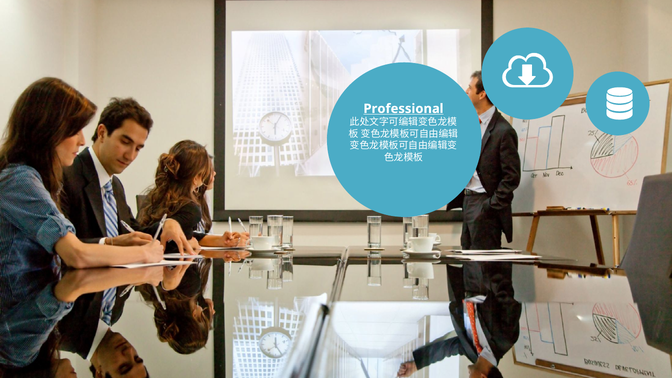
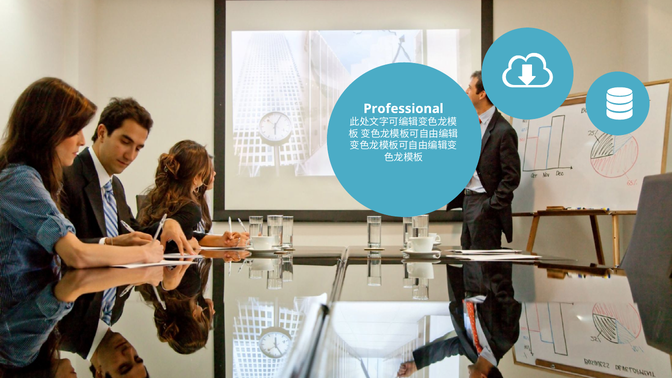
Professional underline: present -> none (404, 109)
